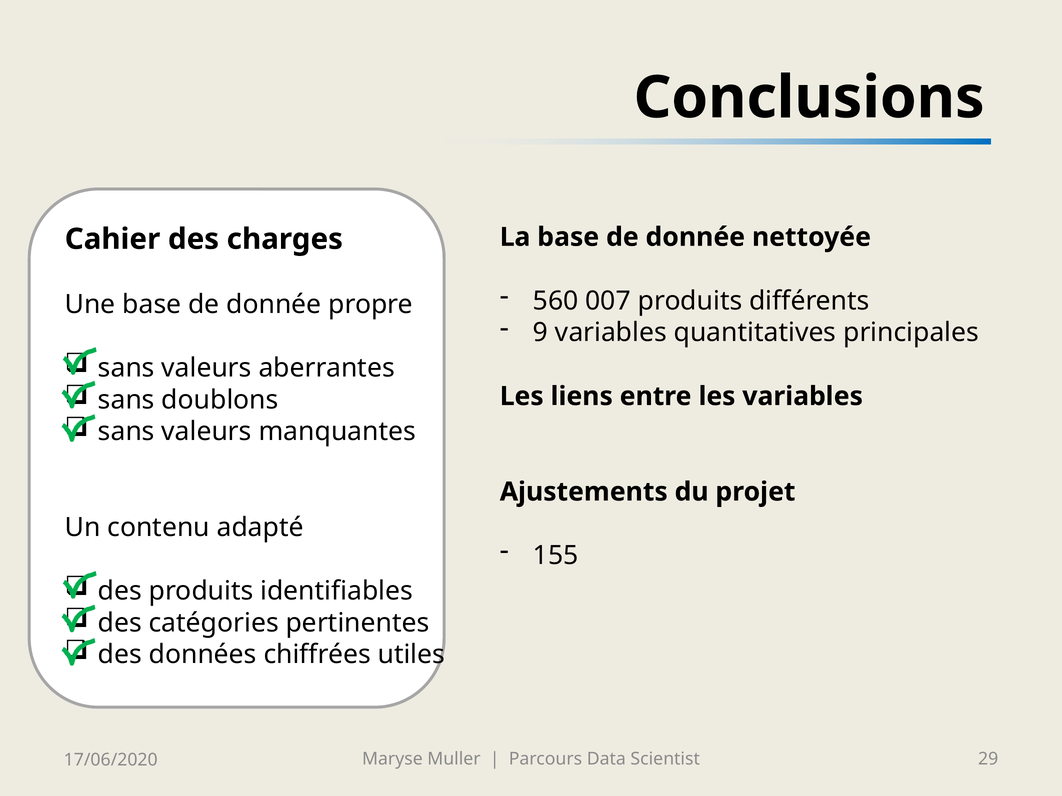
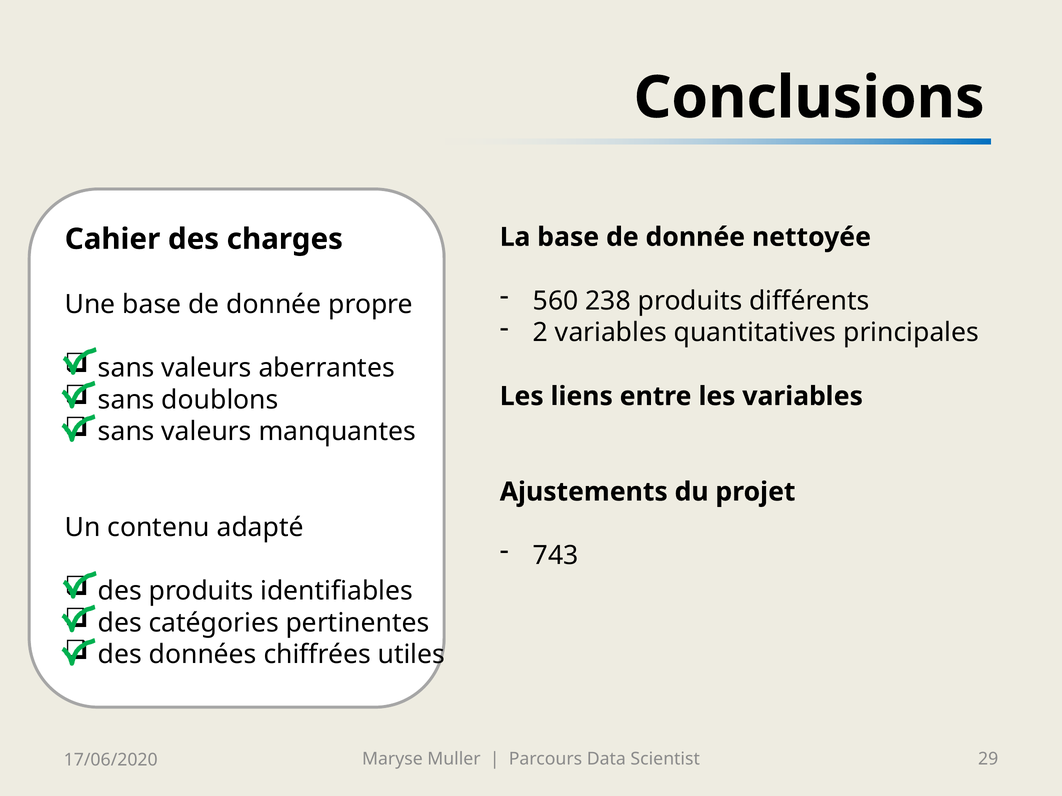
007: 007 -> 238 (608, 301)
9: 9 -> 2 (541, 333)
155: 155 -> 743 (556, 556)
